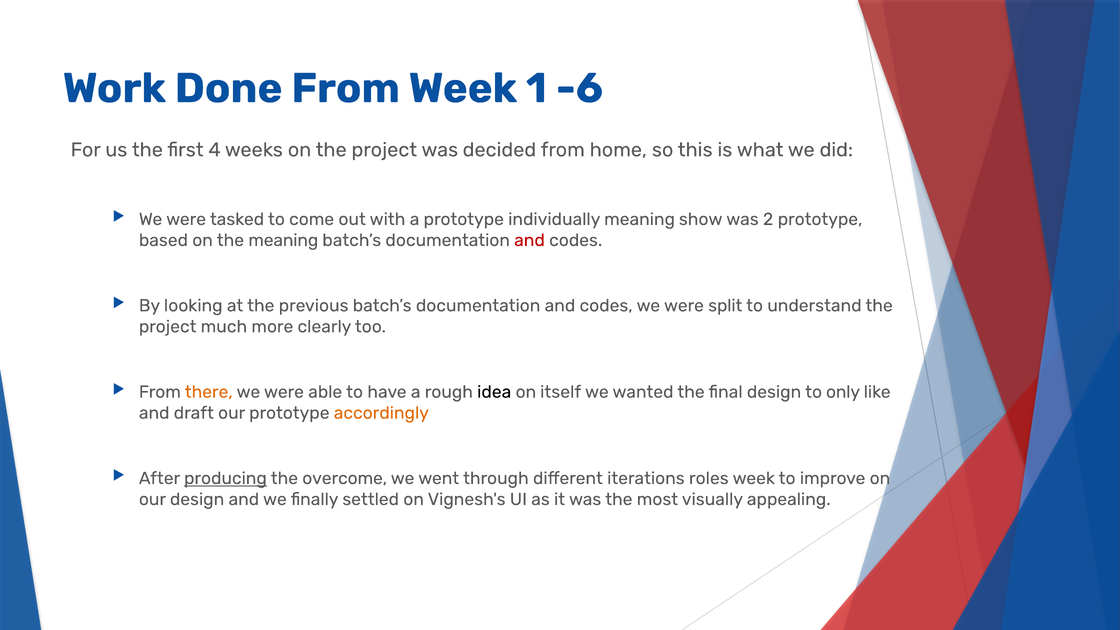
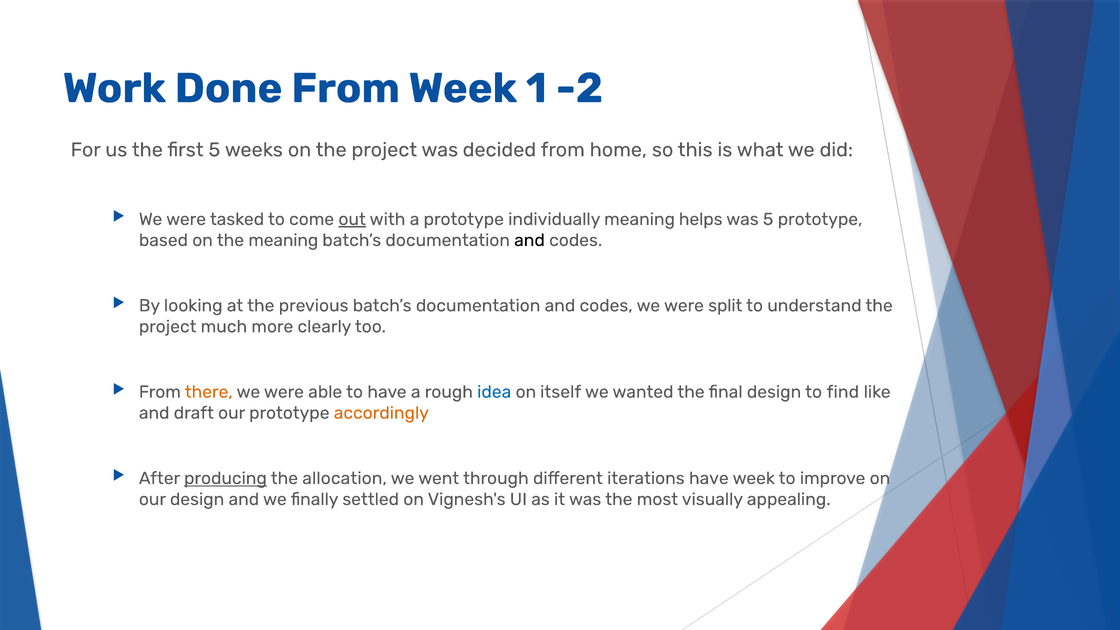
-6: -6 -> -2 (579, 88)
first 4: 4 -> 5 (214, 150)
out underline: none -> present (352, 219)
show: show -> helps (701, 219)
was 2: 2 -> 5 (768, 219)
and colour: red -> black (529, 240)
idea colour: black -> blue (494, 392)
only: only -> find (843, 392)
overcome: overcome -> allocation (345, 478)
iterations roles: roles -> have (709, 478)
